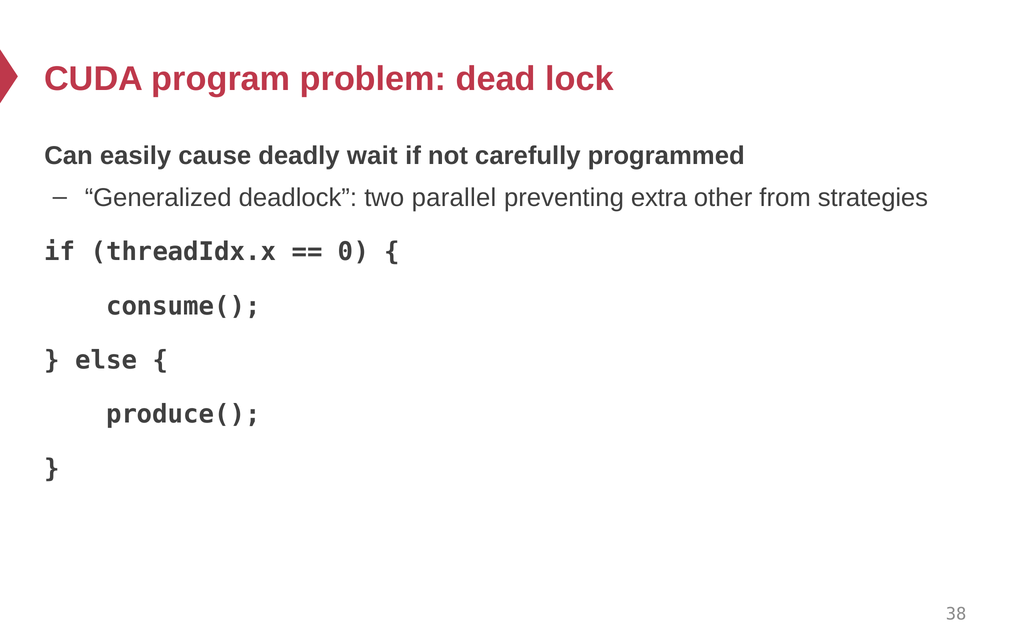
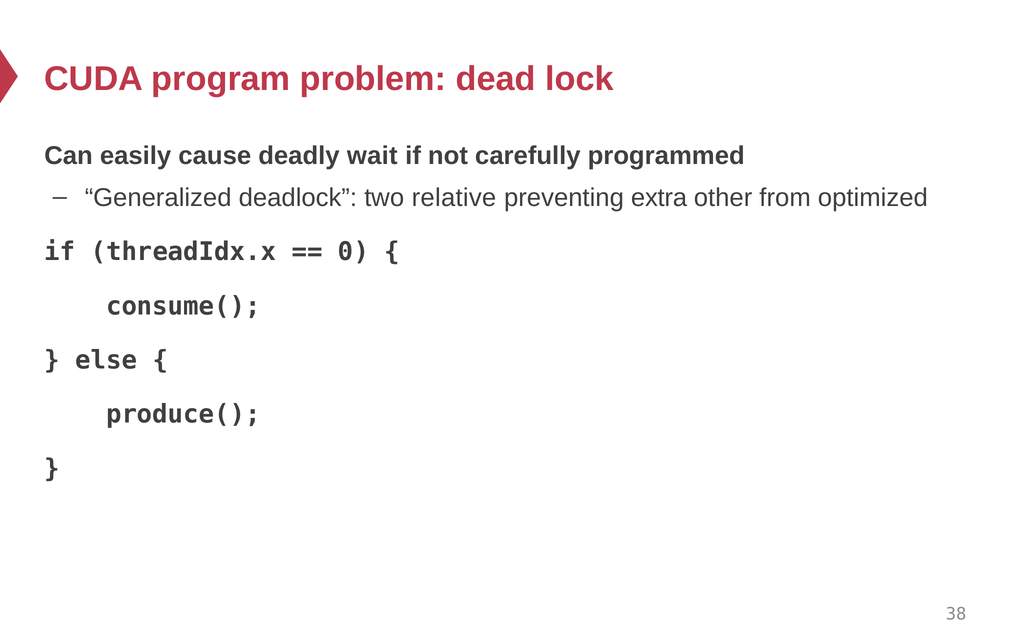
parallel: parallel -> relative (454, 198)
strategies: strategies -> optimized (873, 198)
